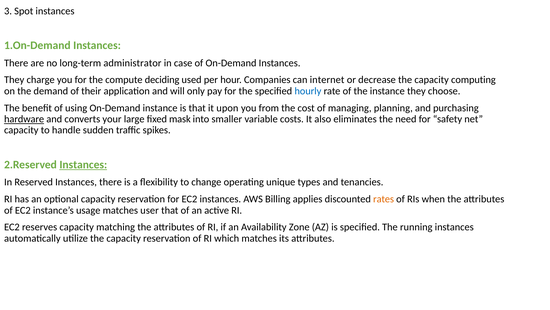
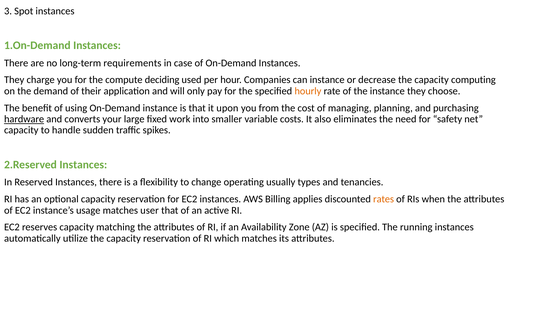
administrator: administrator -> requirements (132, 63)
can internet: internet -> instance (327, 80)
hourly colour: blue -> orange (308, 91)
mask: mask -> work (180, 119)
Instances underline: present -> none (83, 164)
unique: unique -> usually (281, 182)
